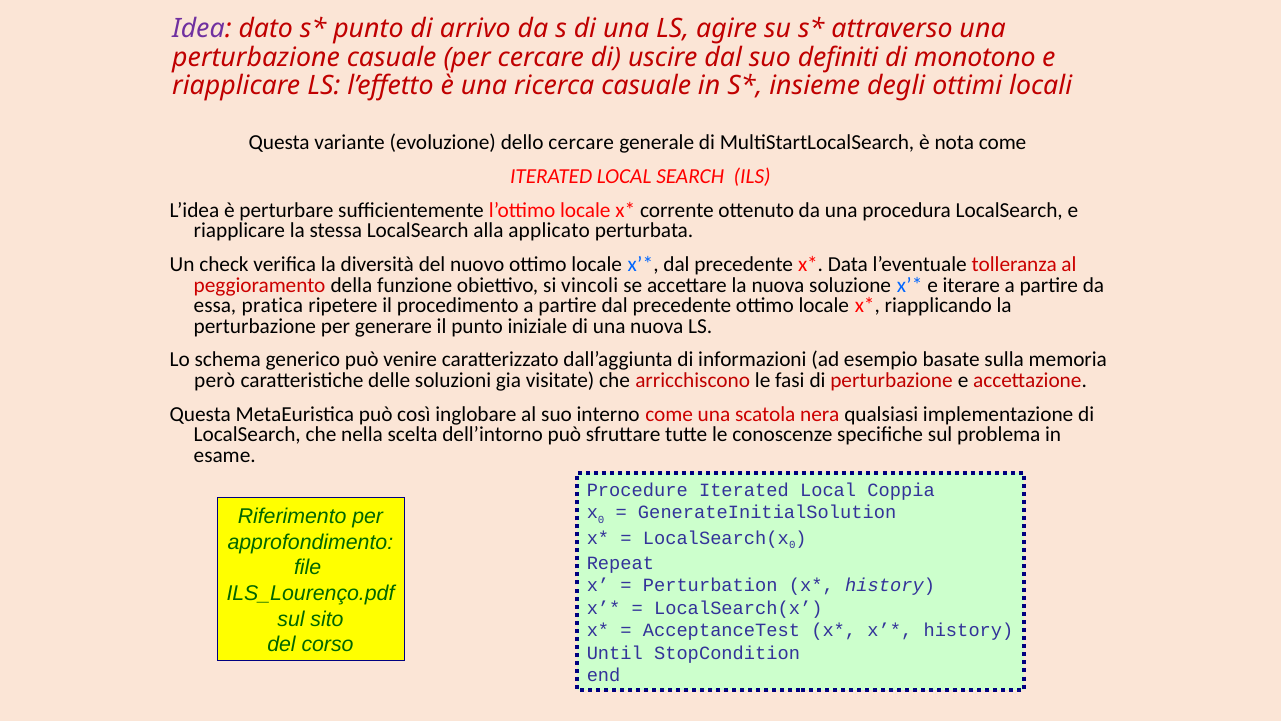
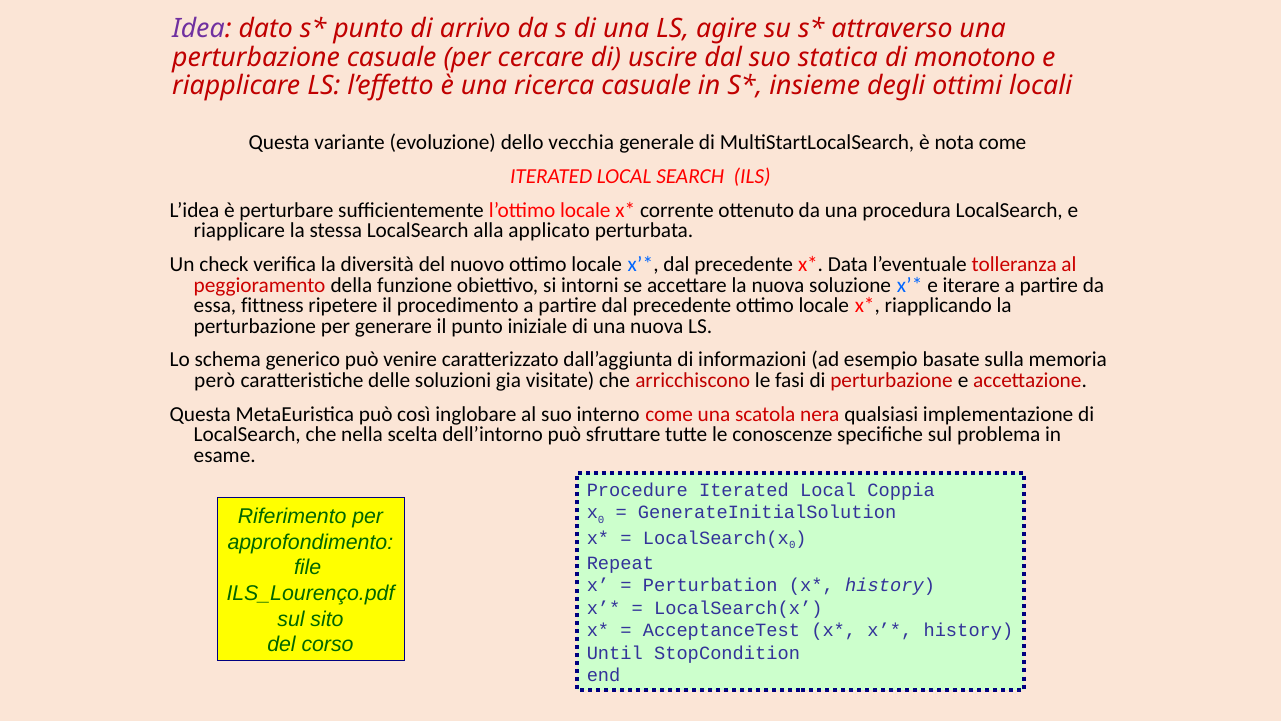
definiti: definiti -> statica (838, 57)
dello cercare: cercare -> vecchia (581, 142)
vincoli: vincoli -> intorni (590, 285)
pratica: pratica -> fittness (273, 305)
